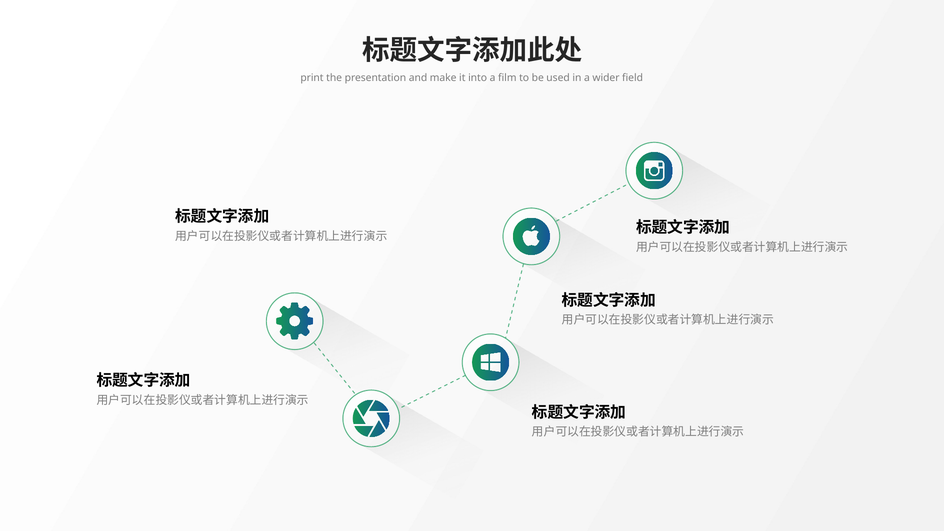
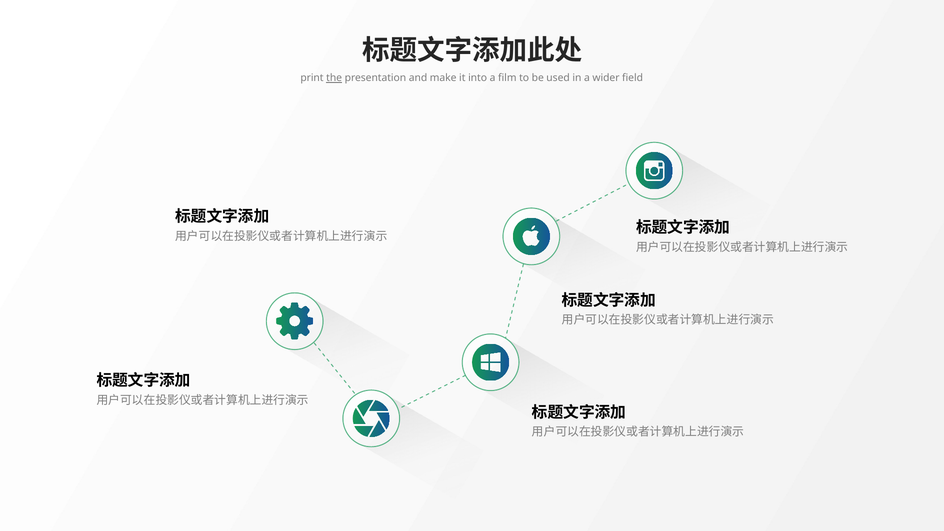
the underline: none -> present (334, 78)
